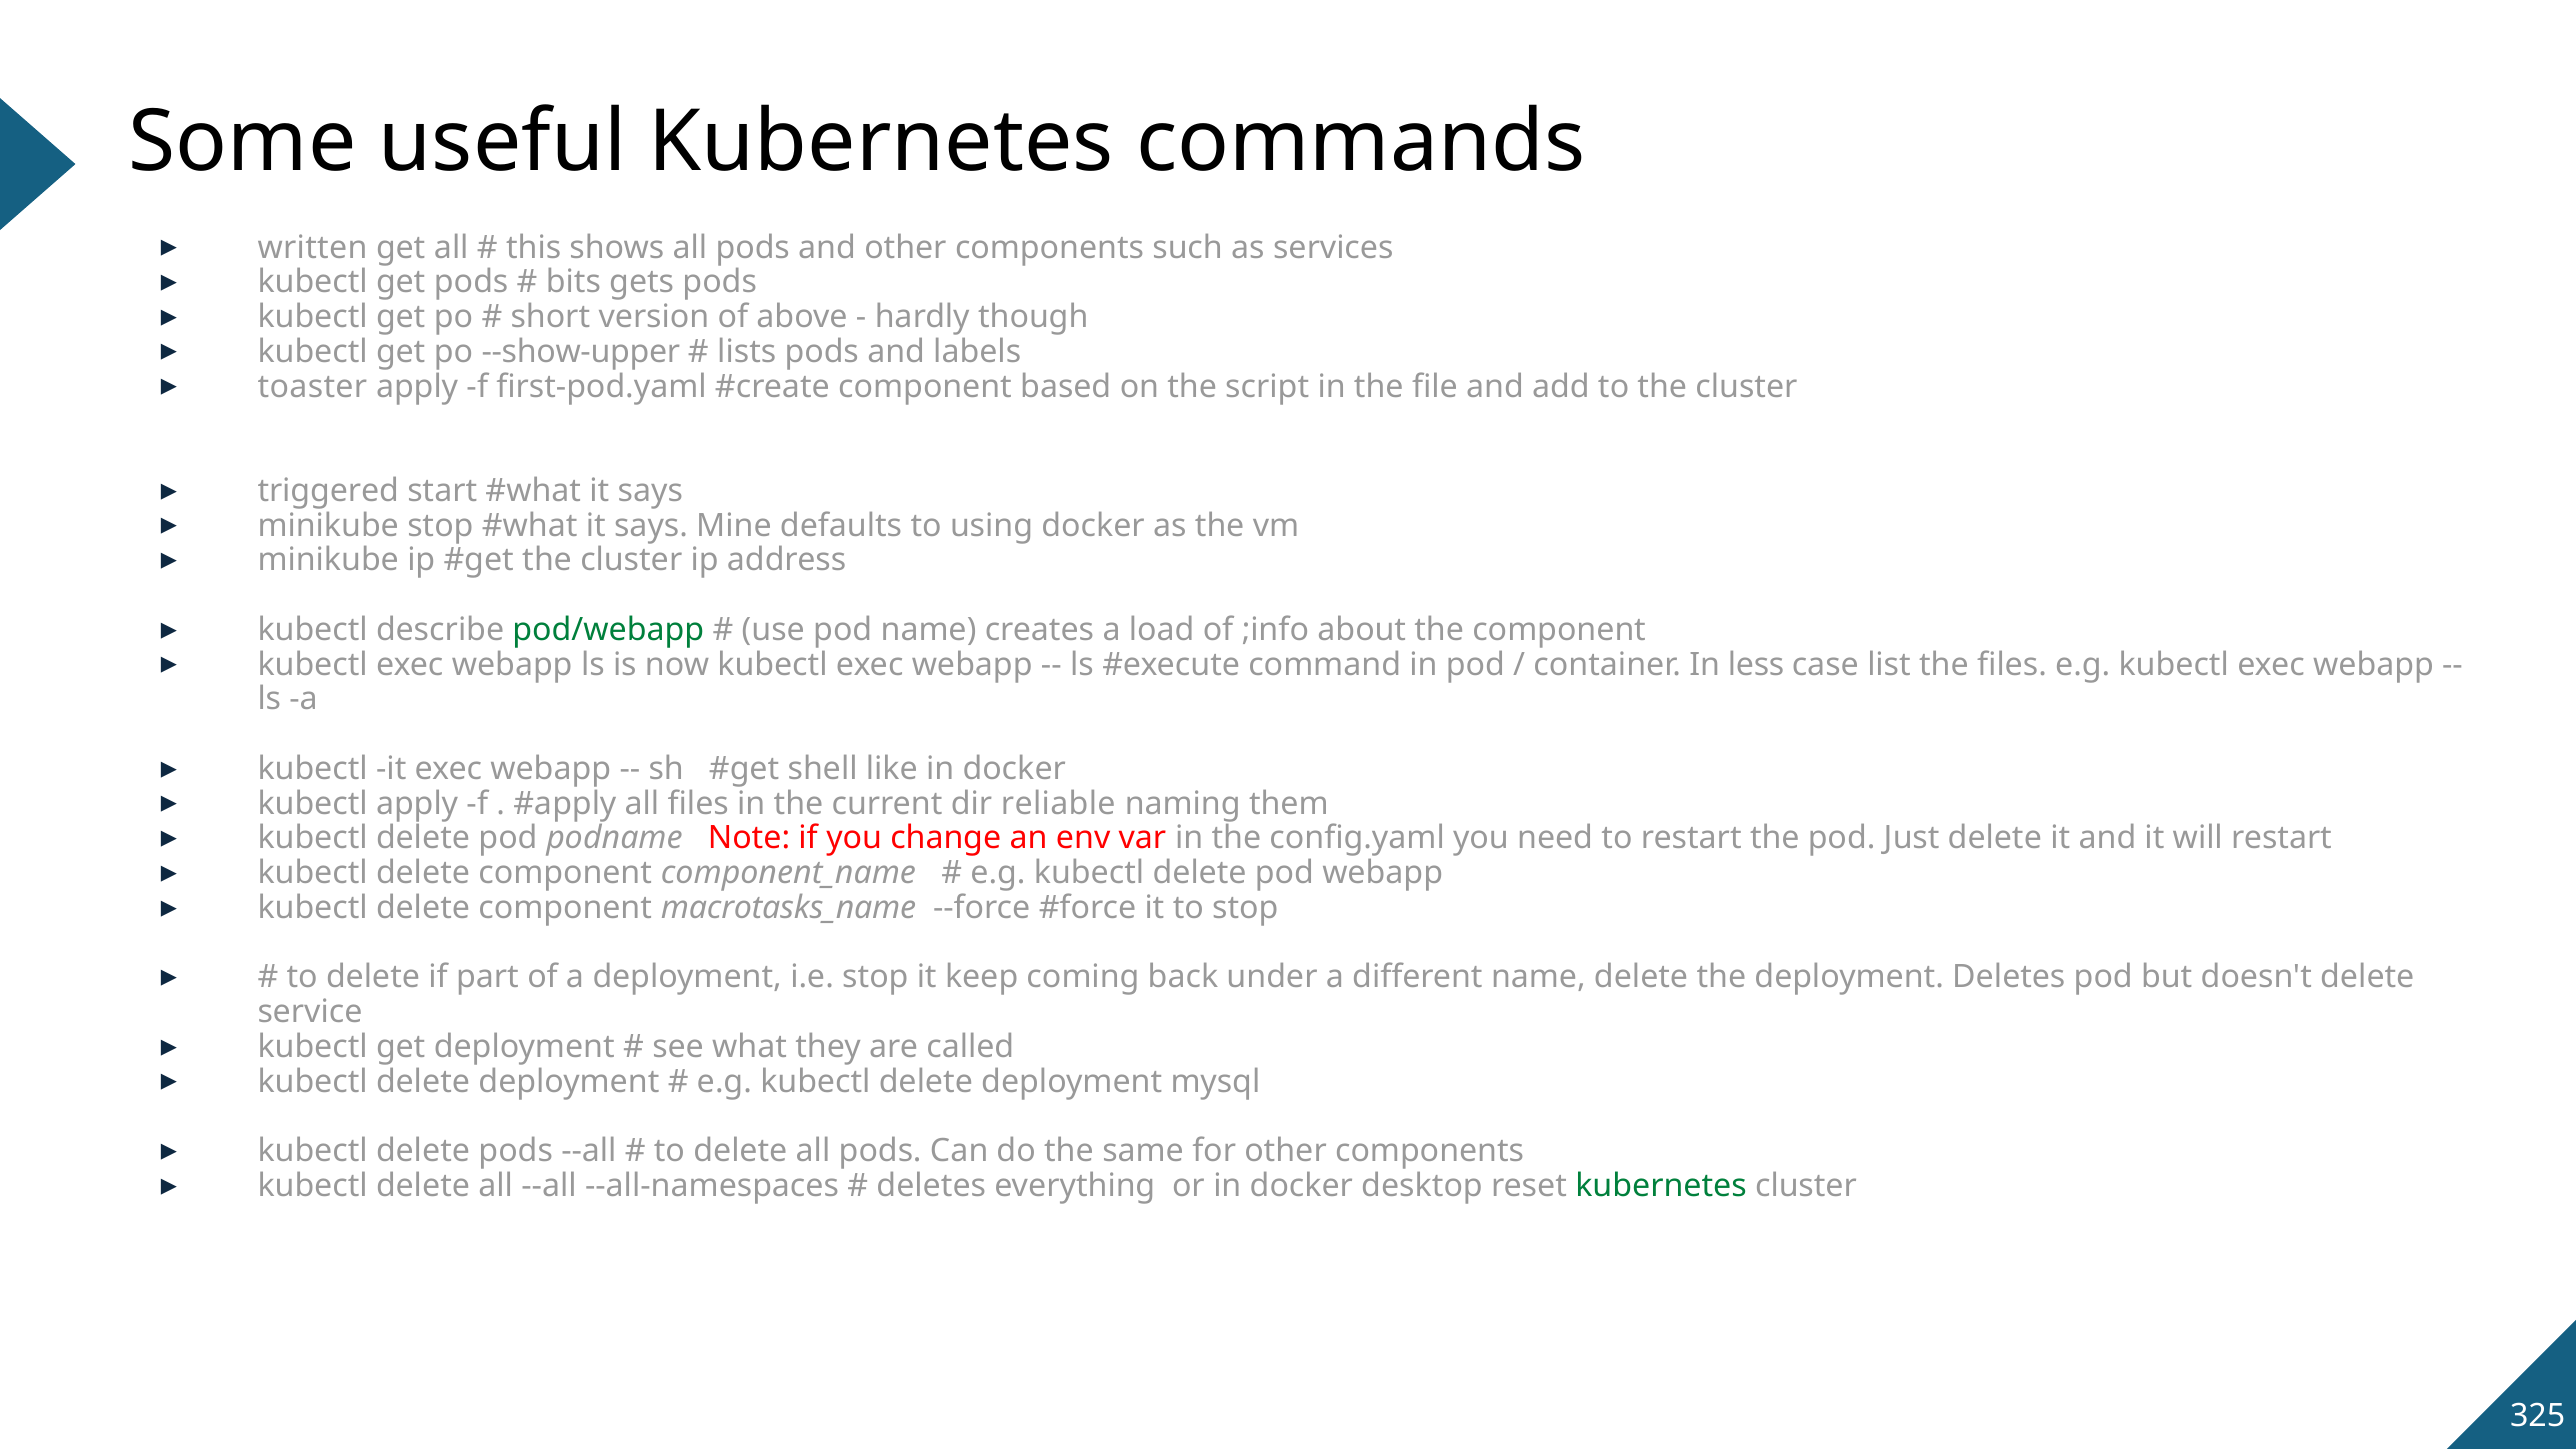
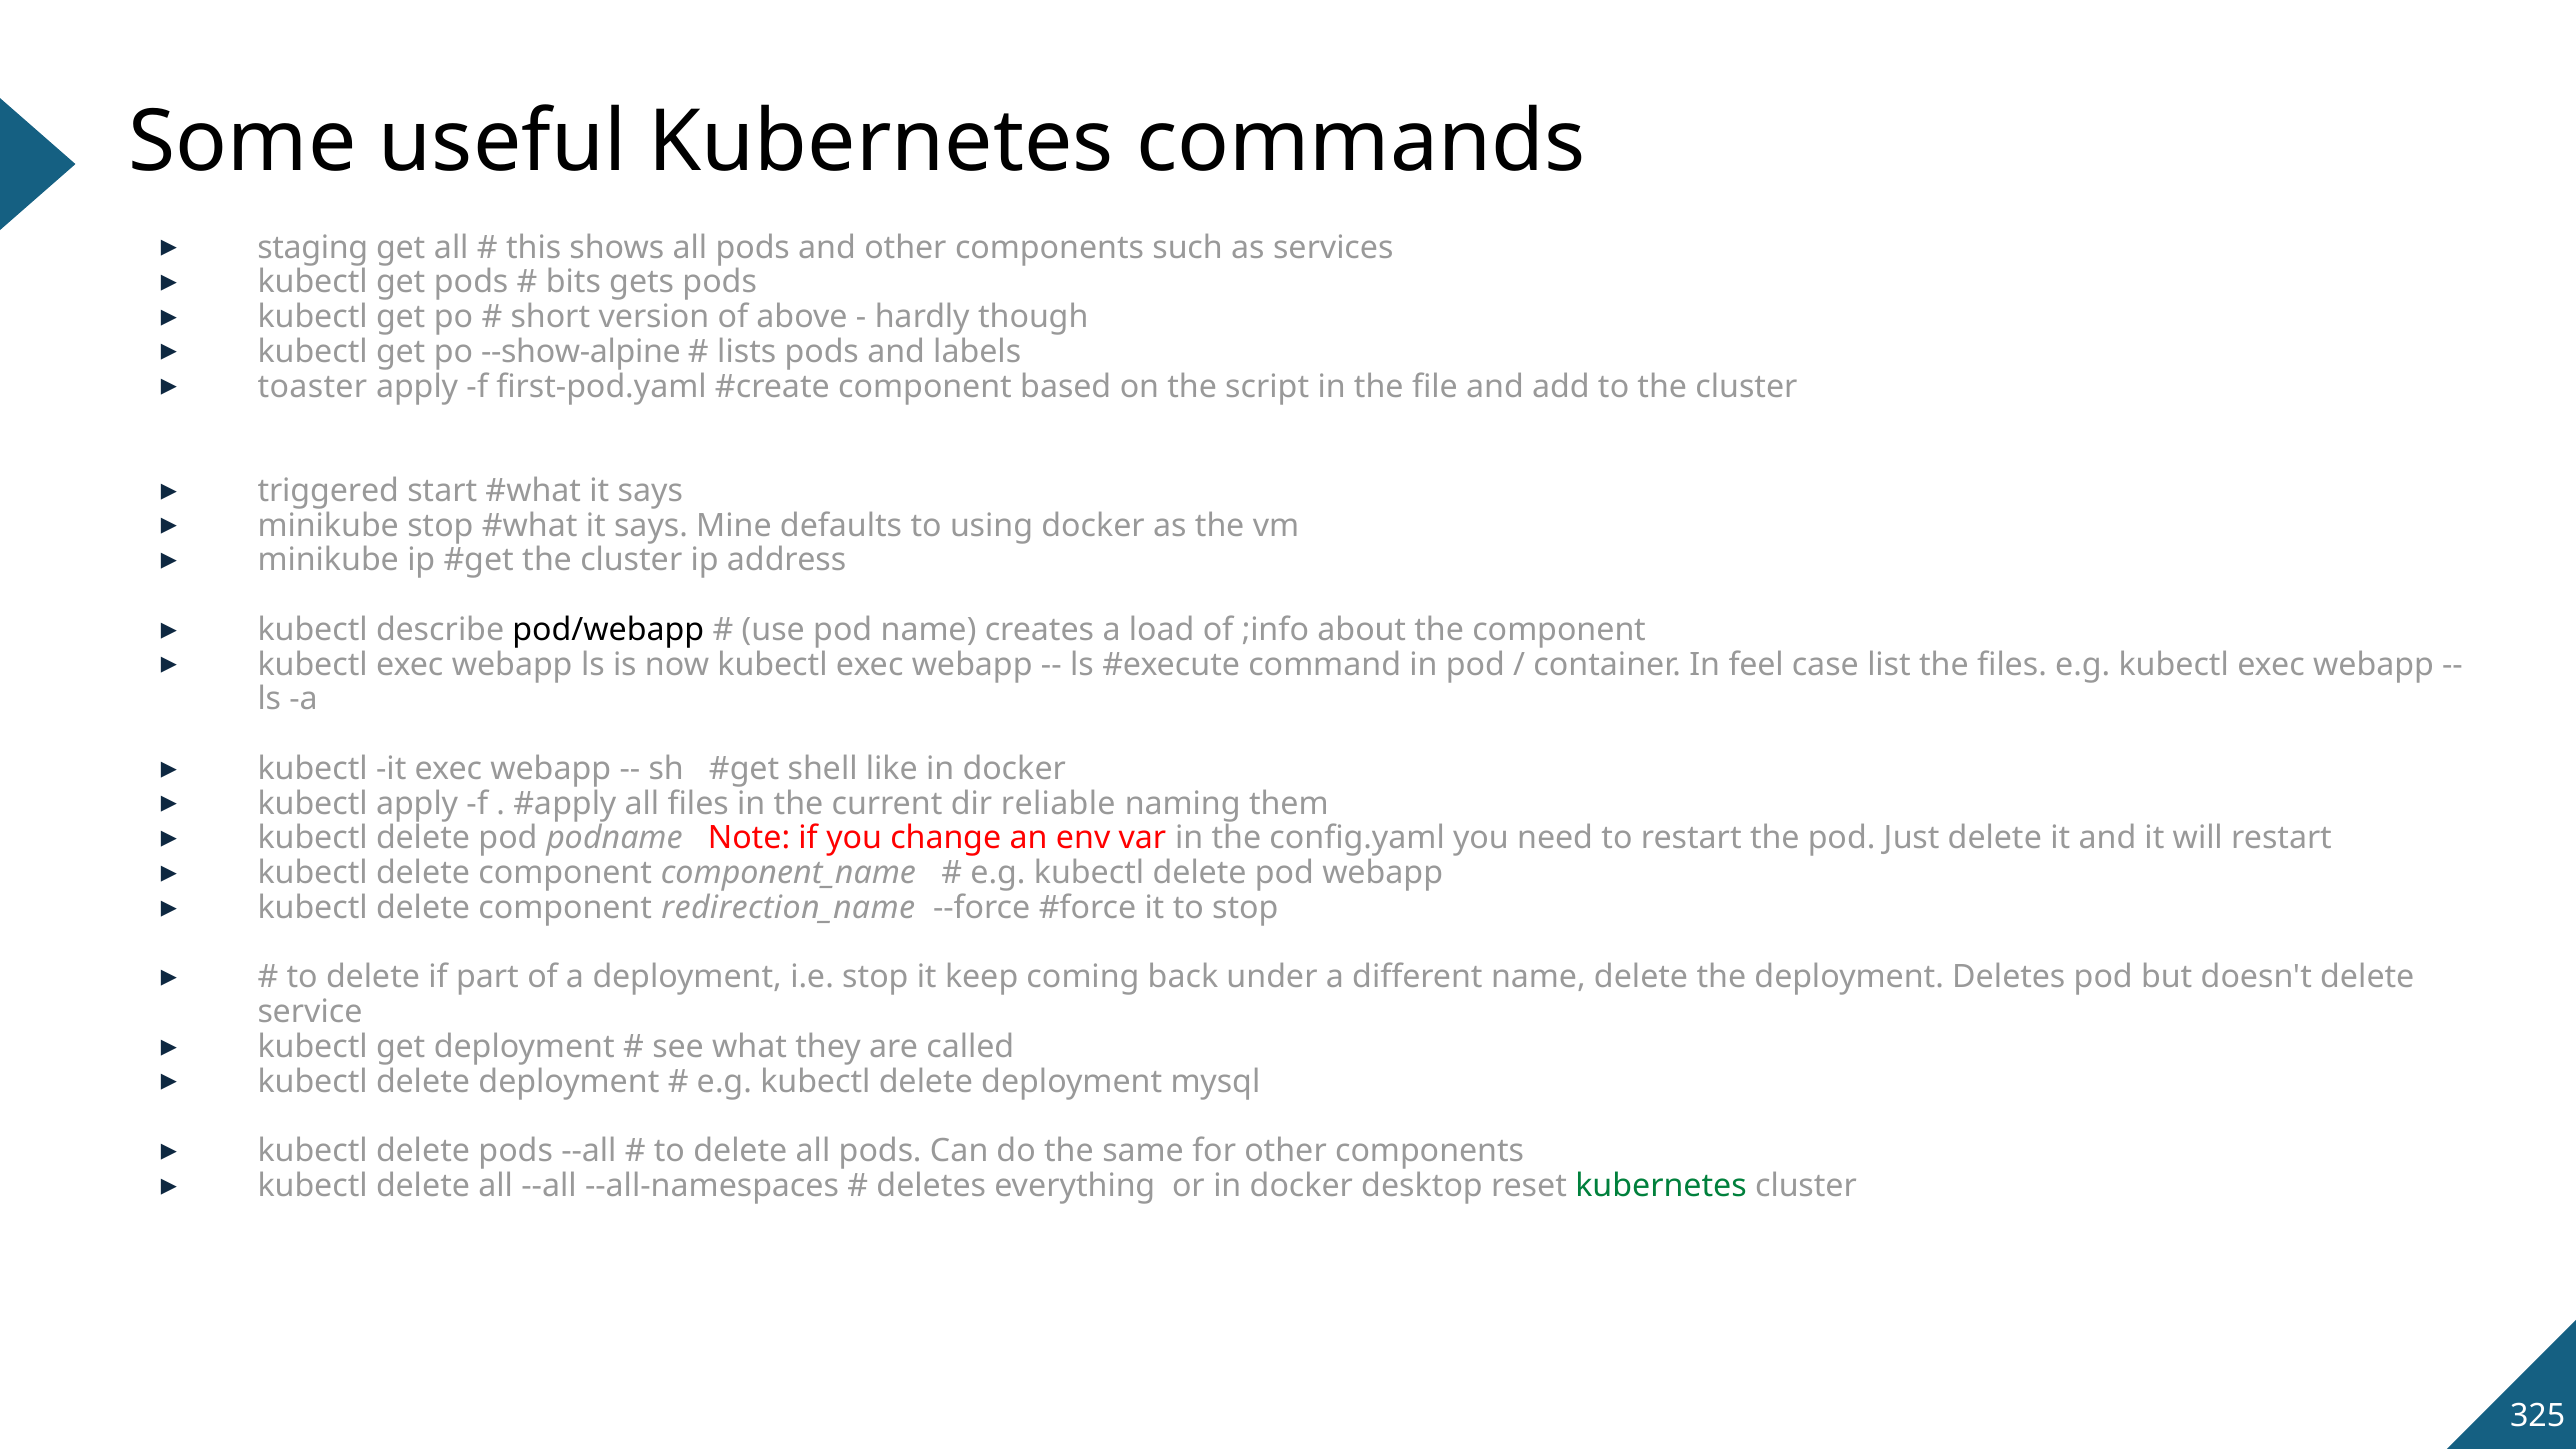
written: written -> staging (313, 247)
--show-upper: --show-upper -> --show-alpine (581, 352)
pod/webapp colour: green -> black (608, 630)
less: less -> feel (1756, 665)
macrotasks_name: macrotasks_name -> redirection_name (788, 908)
